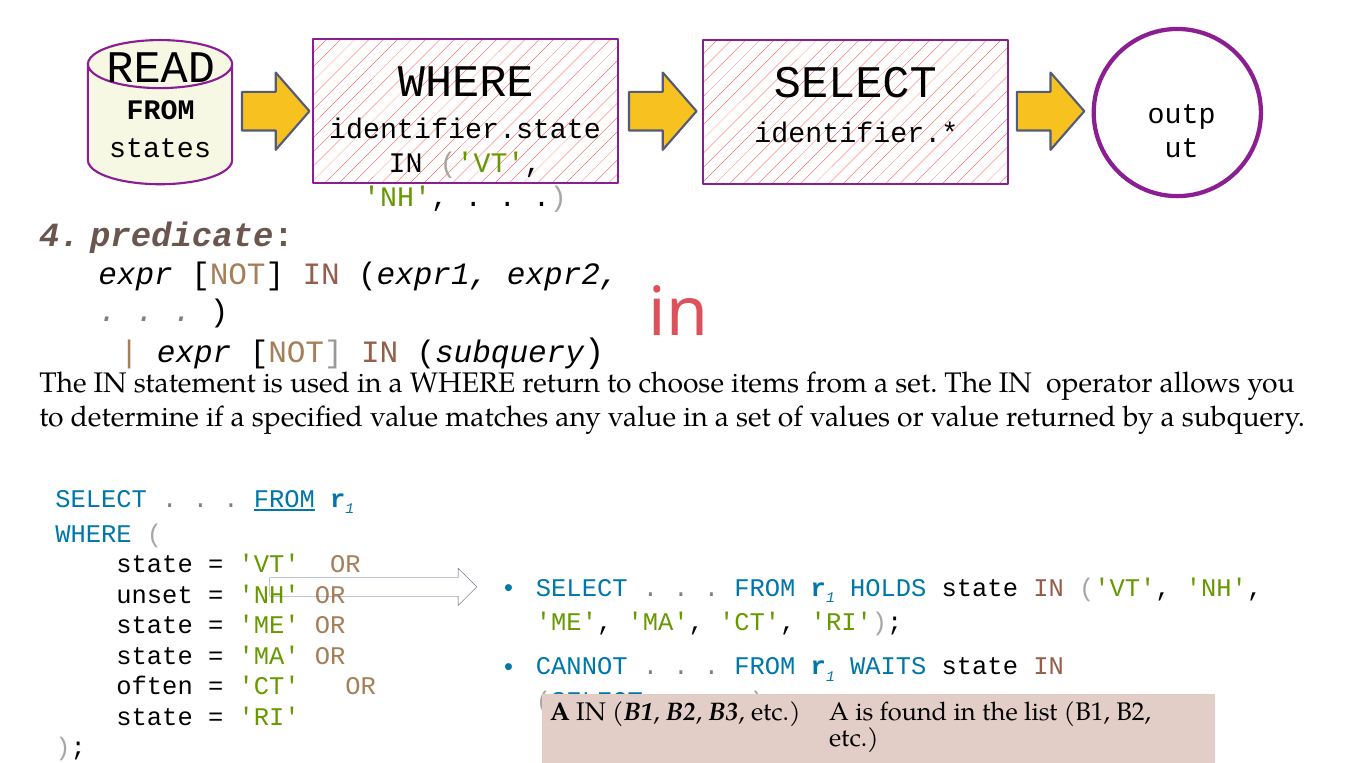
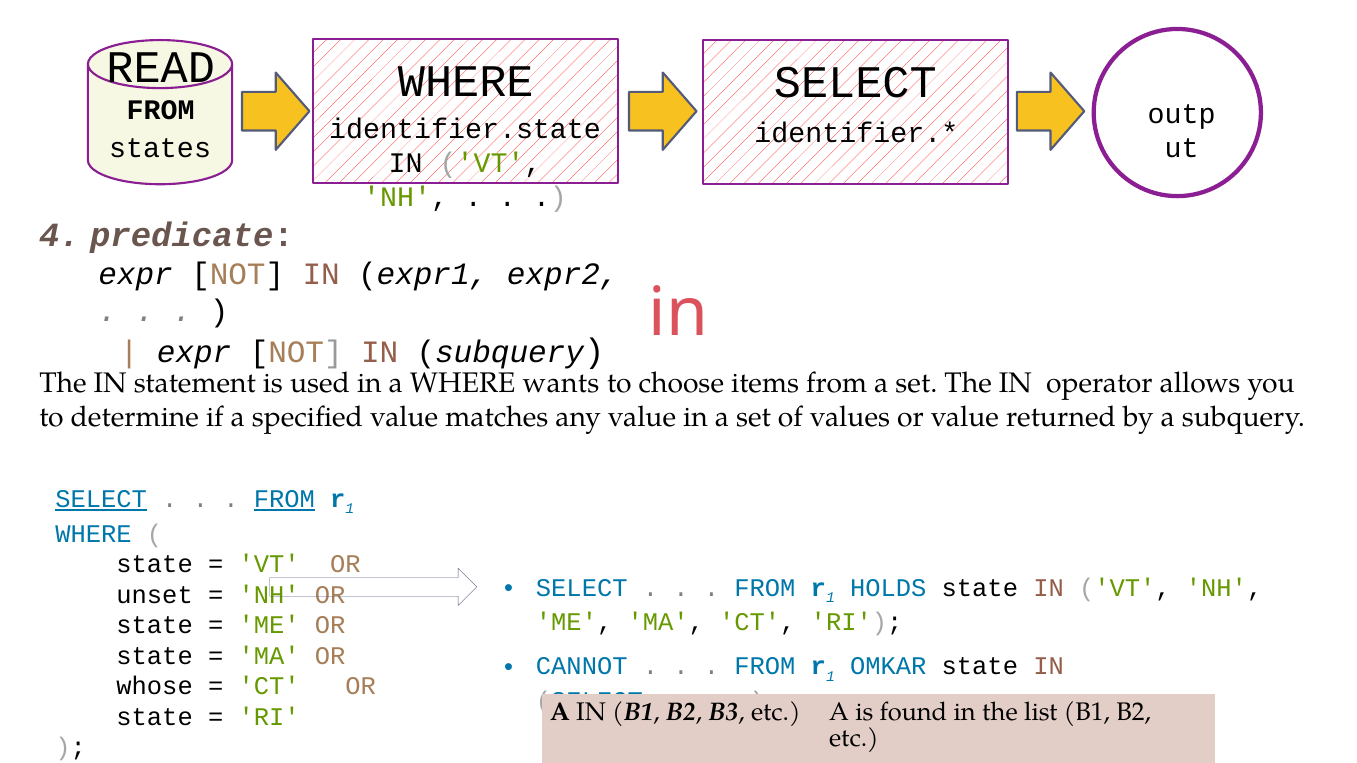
return: return -> wants (561, 383)
SELECT underline: none -> present (101, 499)
WAITS: WAITS -> OMKAR (888, 667)
often: often -> whose (155, 687)
